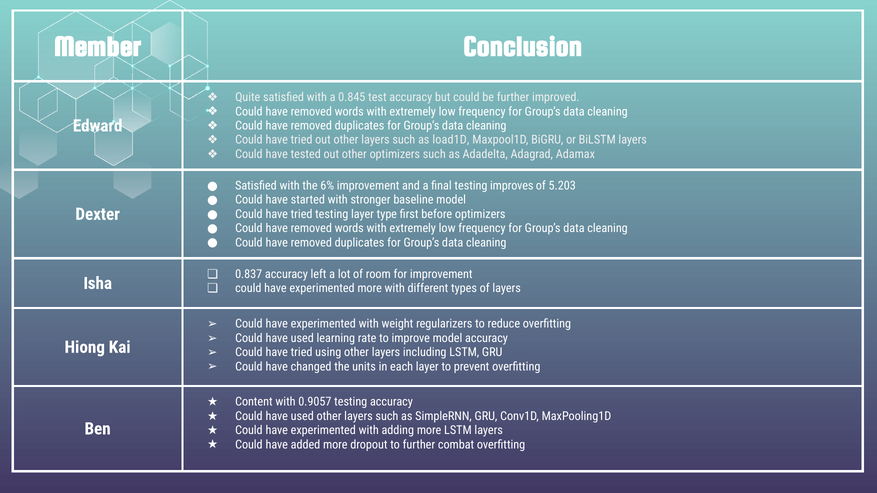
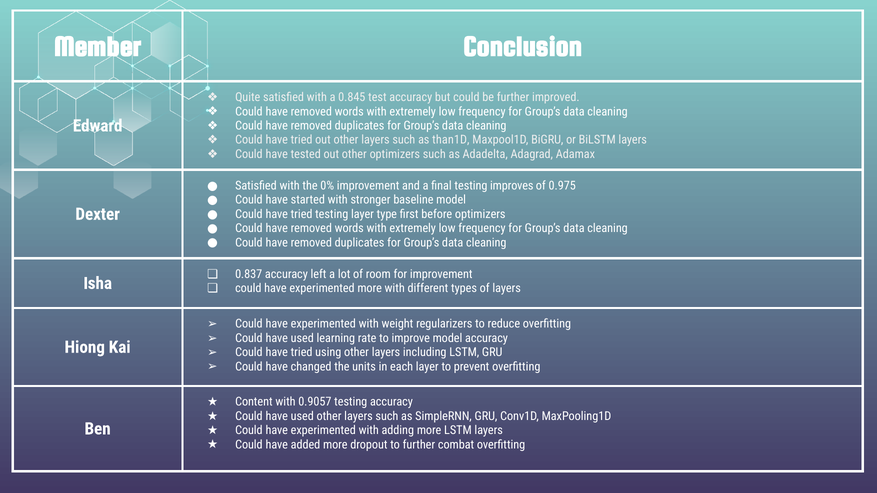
load1D: load1D -> than1D (451, 140)
6%: 6% -> 0% (327, 186)
5.203: 5.203 -> 0.975 (562, 186)
